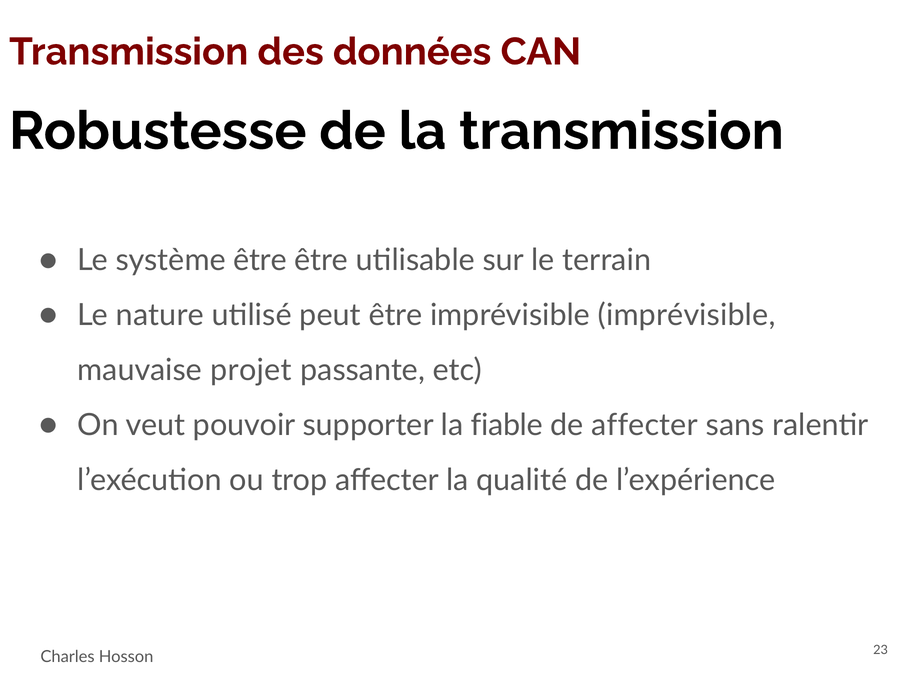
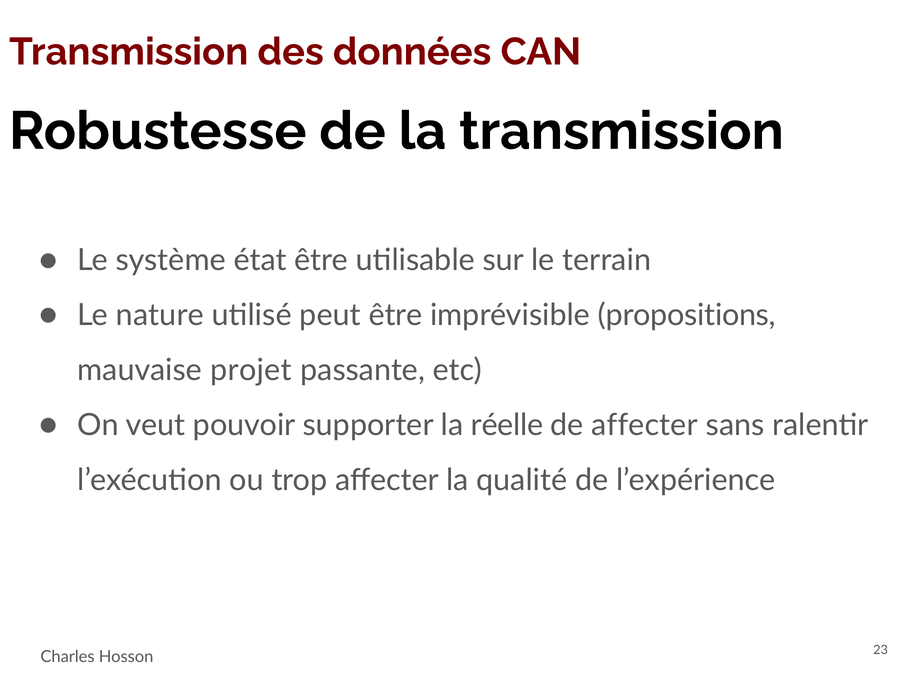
système être: être -> état (260, 261)
imprévisible imprévisible: imprévisible -> propositions (687, 316)
fiable: fiable -> réelle (507, 426)
